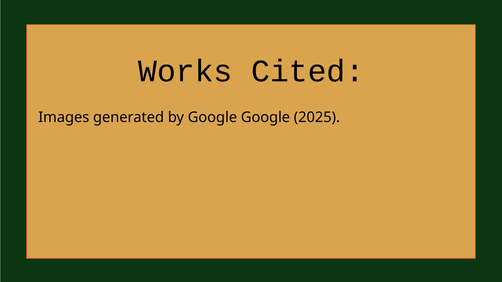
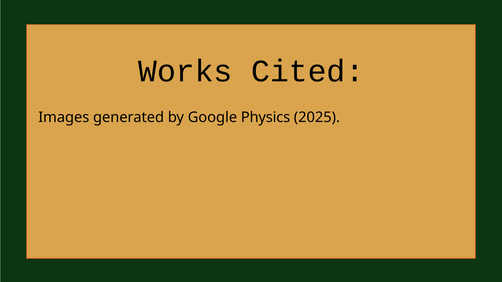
Google Google: Google -> Physics (266, 117)
